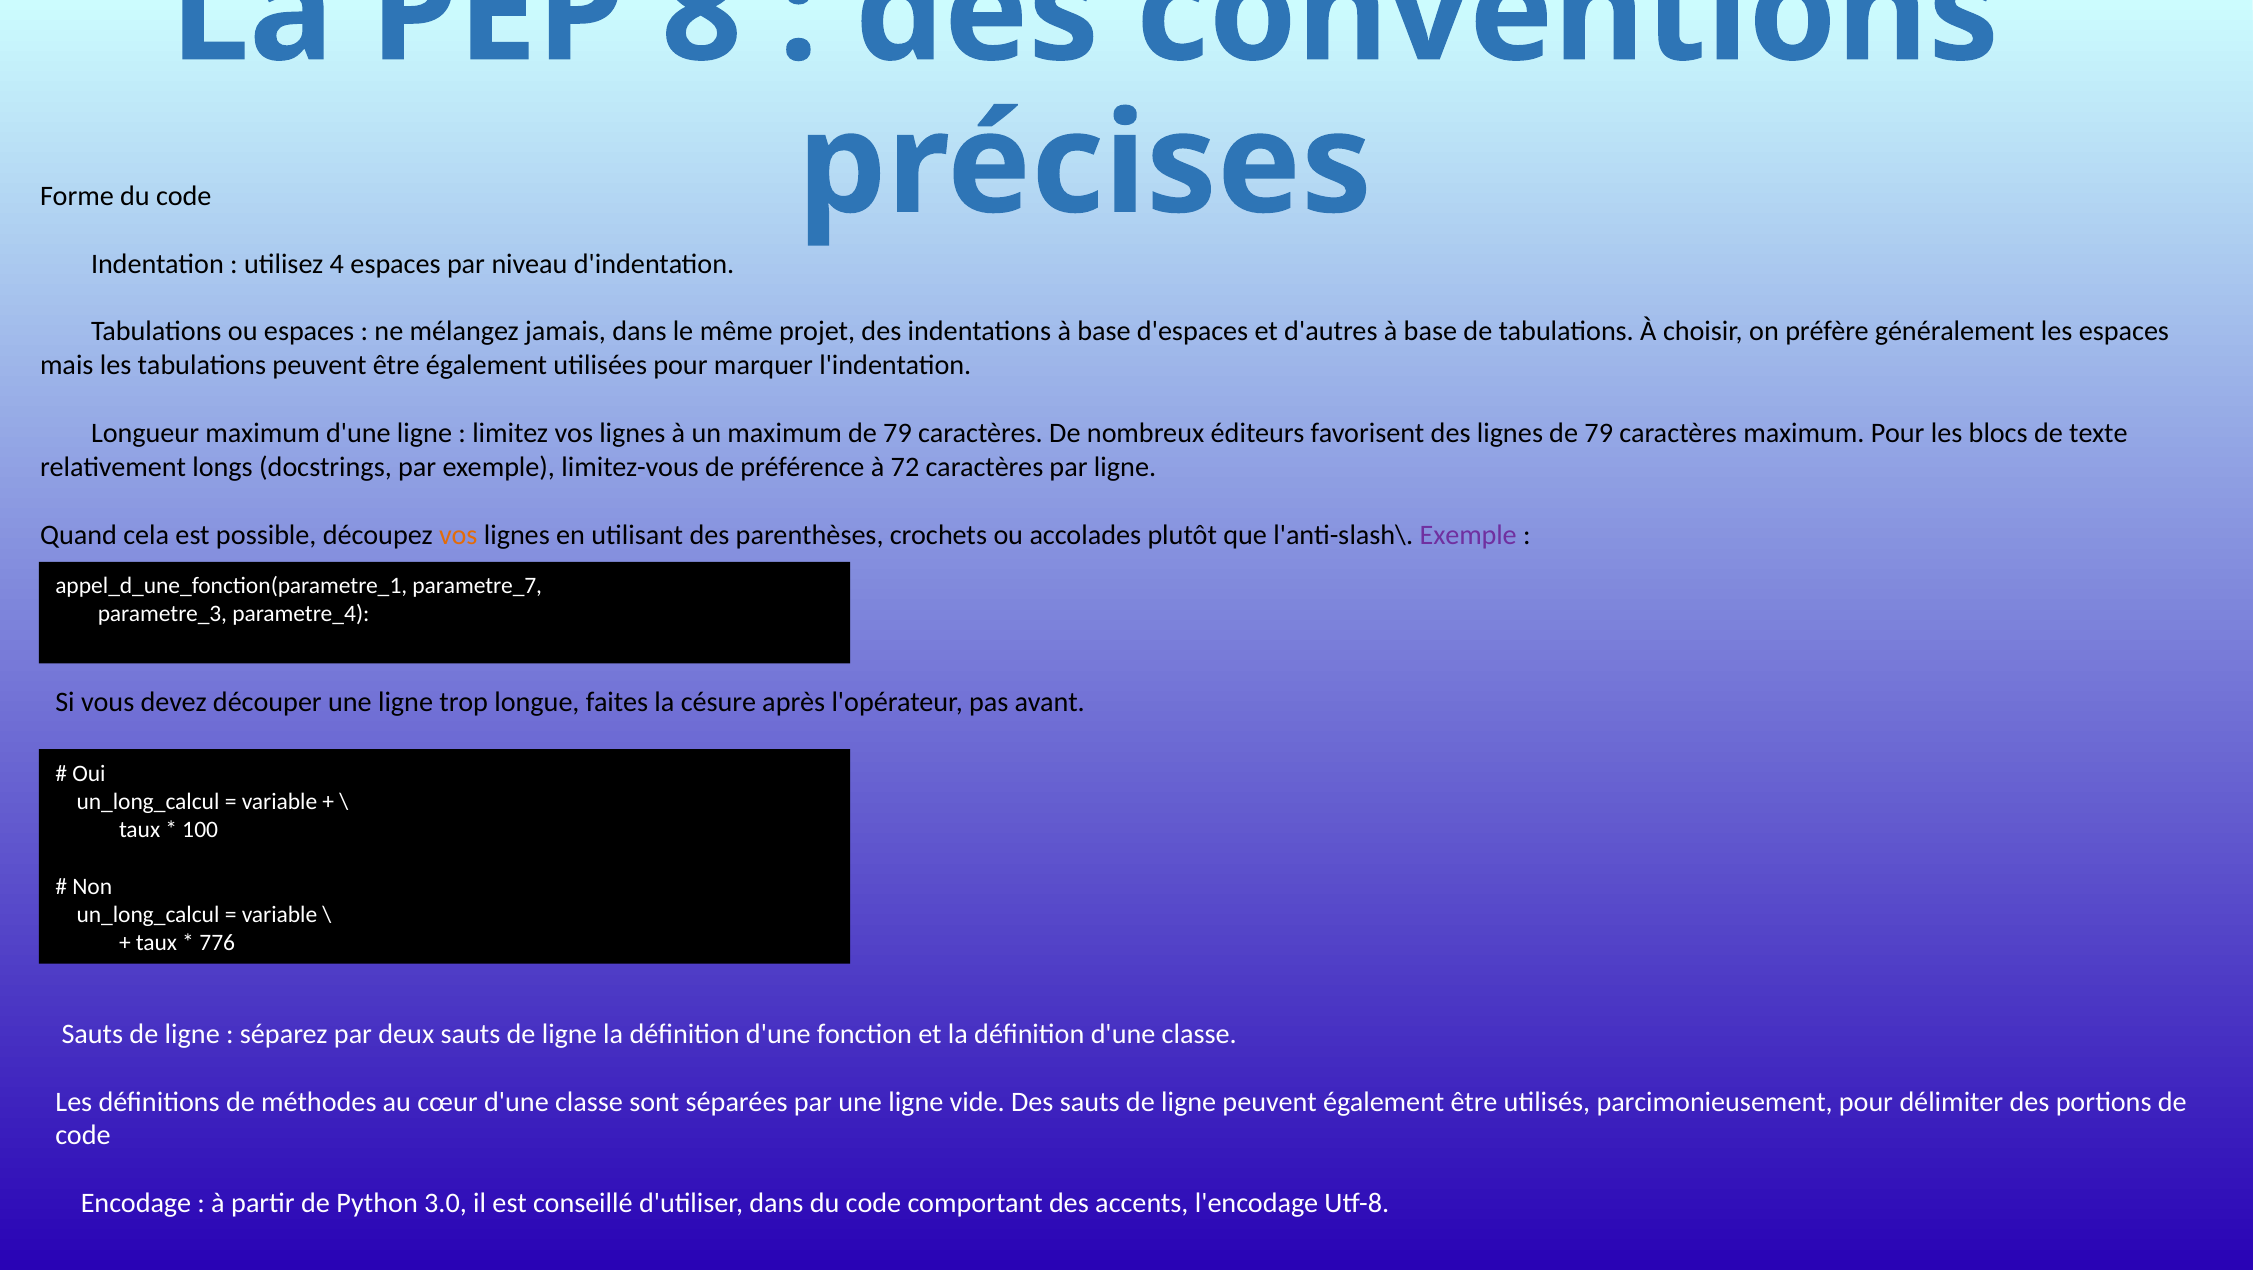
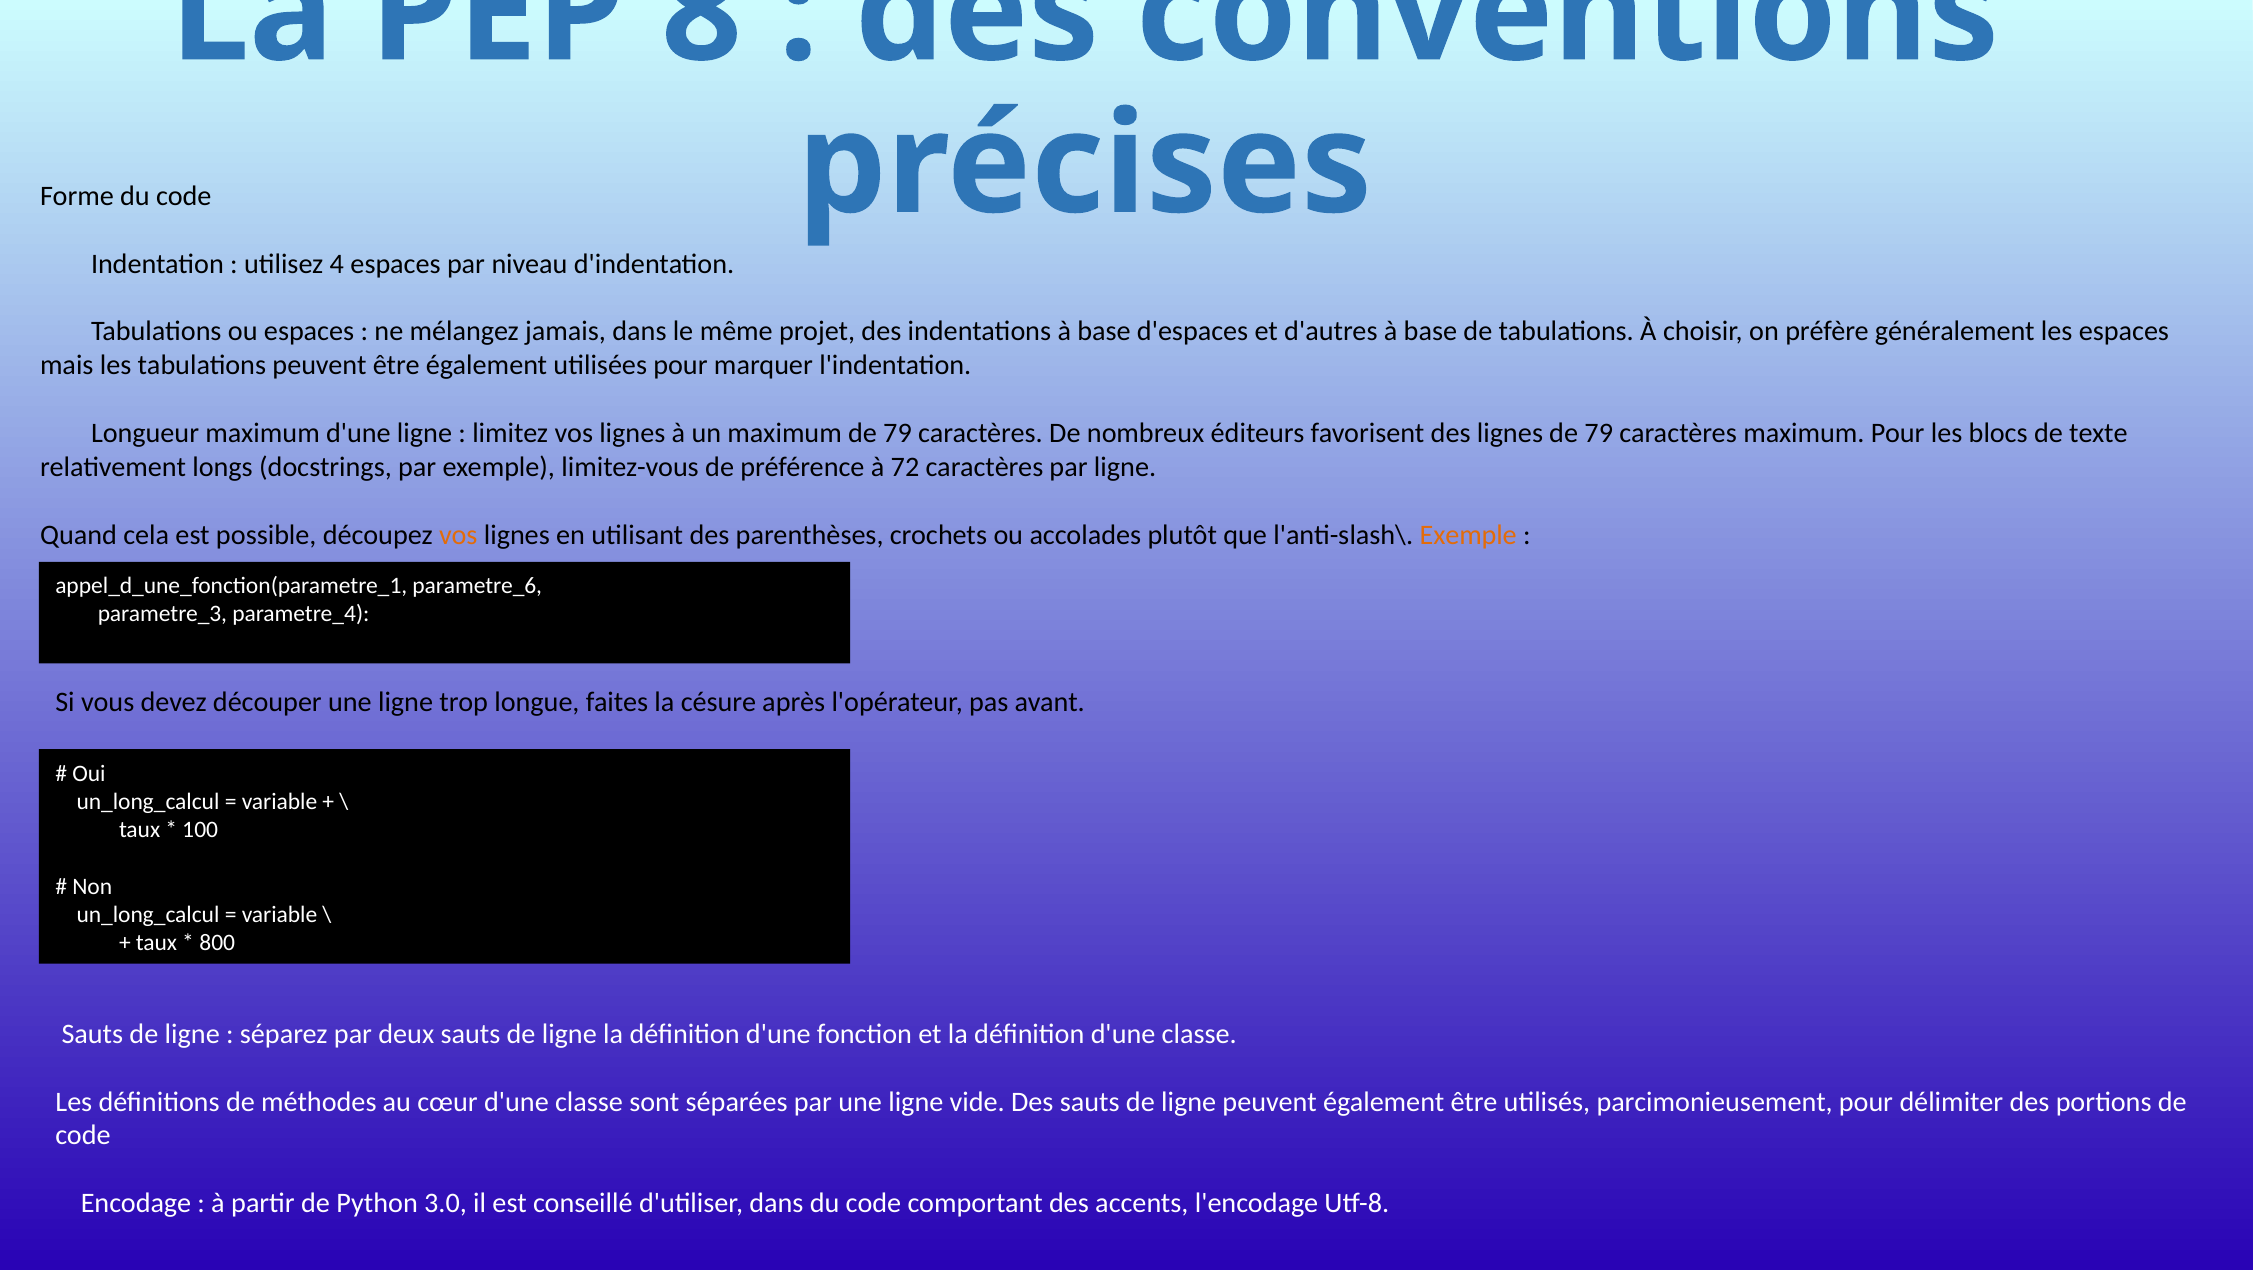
Exemple colour: purple -> orange (1468, 535)
parametre_7: parametre_7 -> parametre_6 (477, 586)
776: 776 -> 800 (217, 943)
